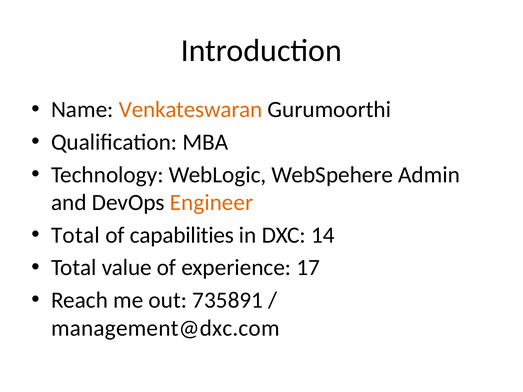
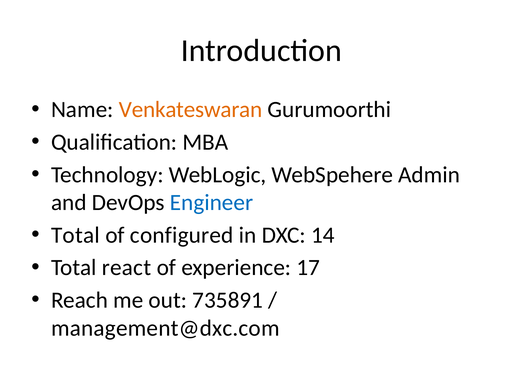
Engineer colour: orange -> blue (212, 203)
capabilities: capabilities -> configured (182, 235)
value: value -> react (126, 268)
